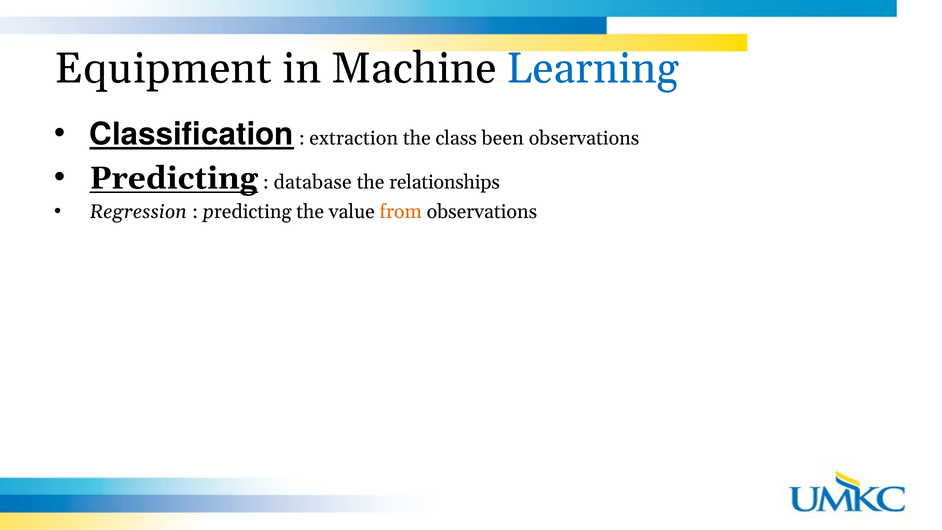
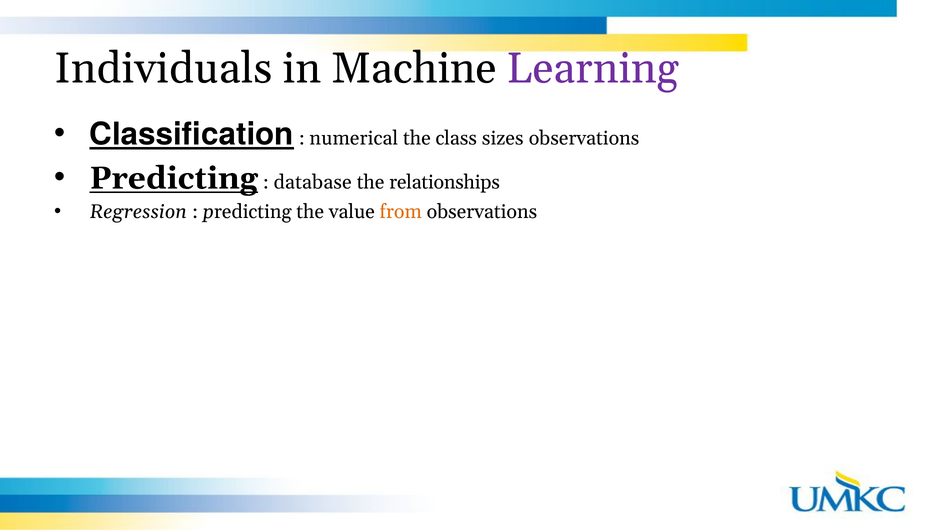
Equipment: Equipment -> Individuals (163, 68)
Learning colour: blue -> purple (593, 68)
extraction: extraction -> numerical (354, 138)
been: been -> sizes (503, 138)
